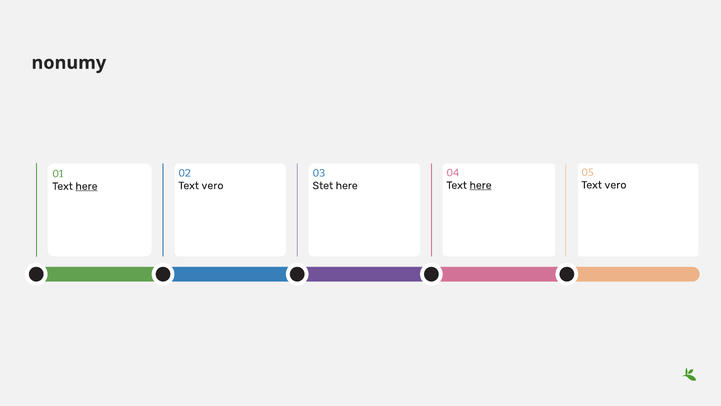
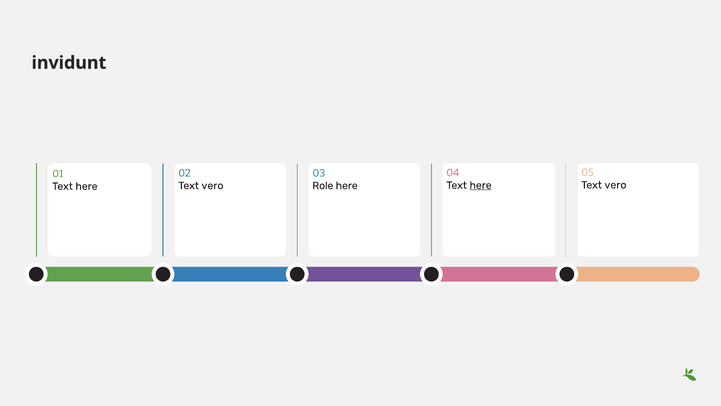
nonumy: nonumy -> invidunt (69, 63)
Stet: Stet -> Role (323, 185)
here underline: present -> none (86, 186)
